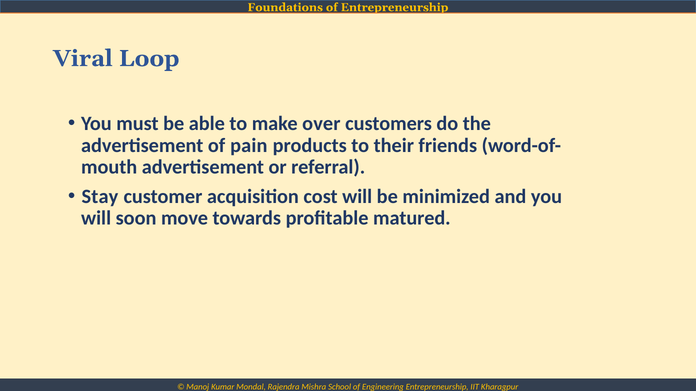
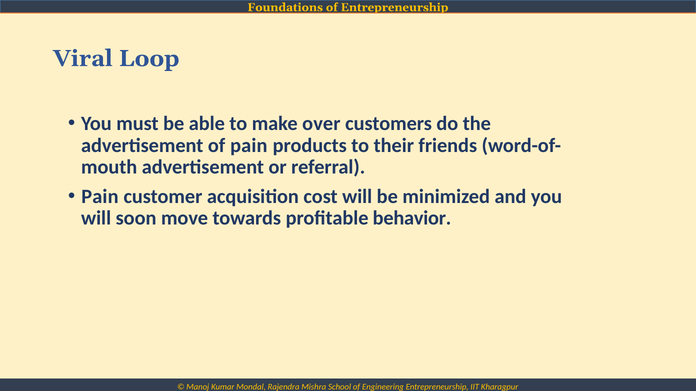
Stay: Stay -> Pain (100, 197)
matured: matured -> behavior (412, 219)
